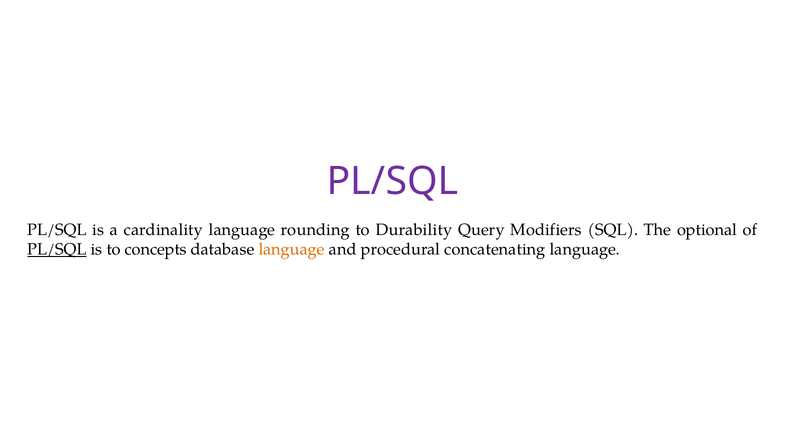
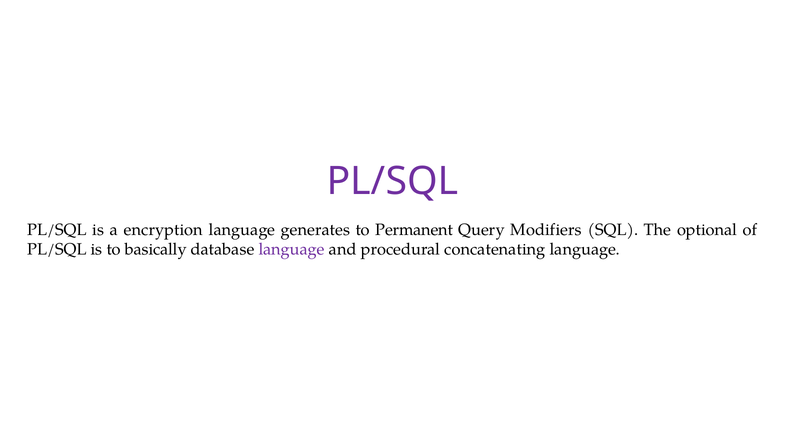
cardinality: cardinality -> encryption (163, 230)
rounding: rounding -> generates (315, 230)
Durability: Durability -> Permanent (414, 230)
PL/SQL underline: present -> none (57, 249)
concepts: concepts -> basically (156, 249)
language colour: orange -> purple (292, 249)
